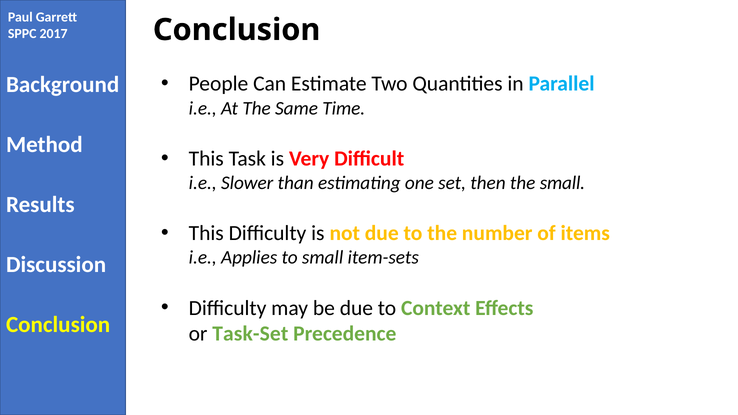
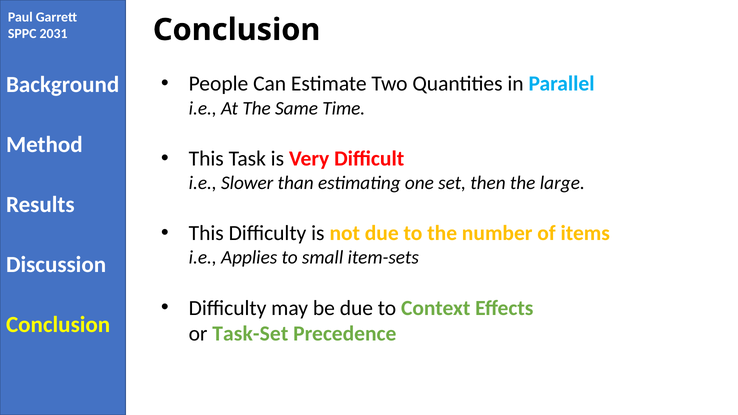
2017: 2017 -> 2031 (54, 34)
the small: small -> large (562, 183)
